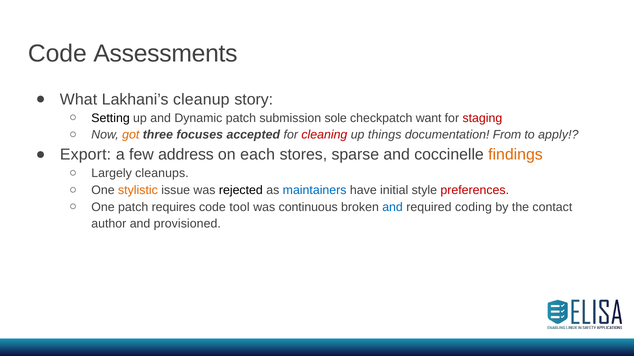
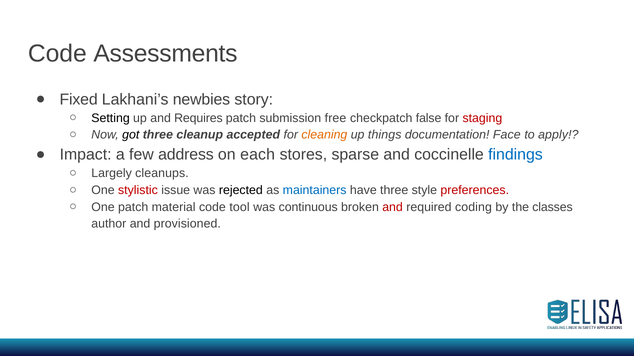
What: What -> Fixed (79, 100)
cleanup: cleanup -> newbies (201, 100)
Dynamic: Dynamic -> Requires (198, 118)
sole: sole -> free (336, 118)
want: want -> false (429, 118)
got colour: orange -> black (131, 135)
focuses: focuses -> cleanup (200, 135)
cleaning colour: red -> orange (324, 135)
From: From -> Face (507, 135)
Export: Export -> Impact (86, 155)
findings colour: orange -> blue (515, 155)
stylistic colour: orange -> red (138, 191)
have initial: initial -> three (394, 191)
requires: requires -> material (174, 207)
and colour: blue -> red (393, 207)
contact: contact -> classes (552, 207)
